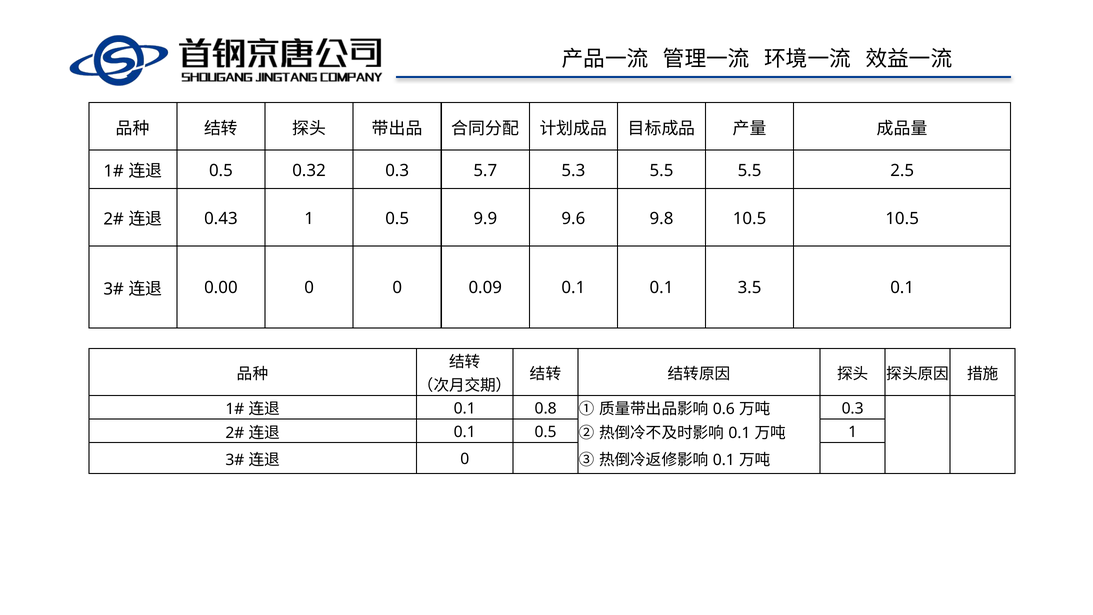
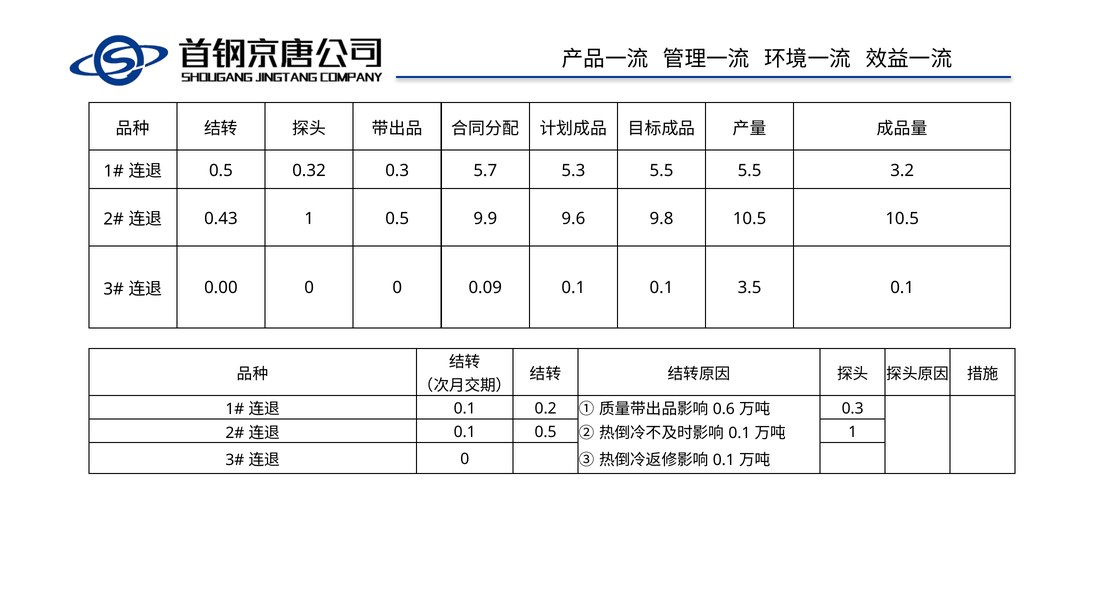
2.5: 2.5 -> 3.2 (902, 170)
0.8: 0.8 -> 0.2 (546, 408)
